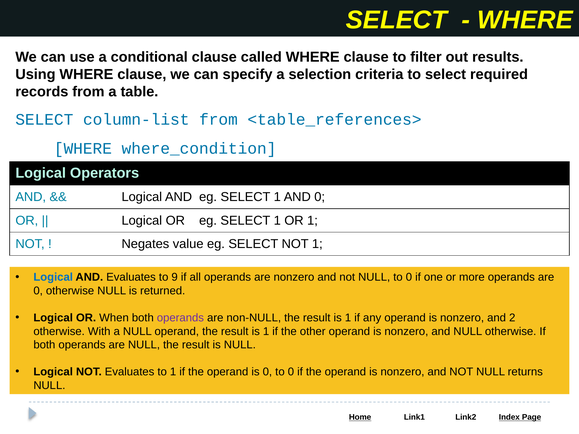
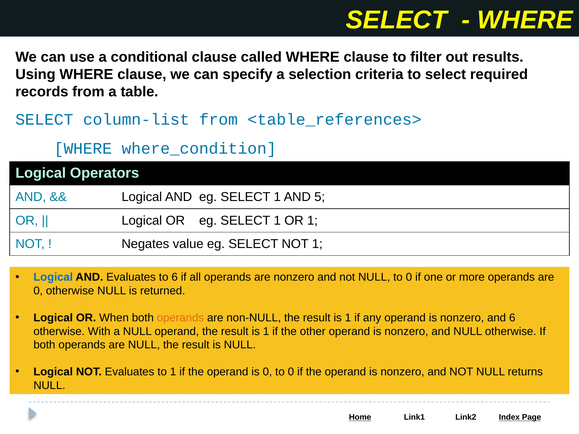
AND 0: 0 -> 5 (320, 197)
to 9: 9 -> 6 (175, 277)
operands colour: purple -> orange (180, 318)
and 2: 2 -> 6 (512, 318)
